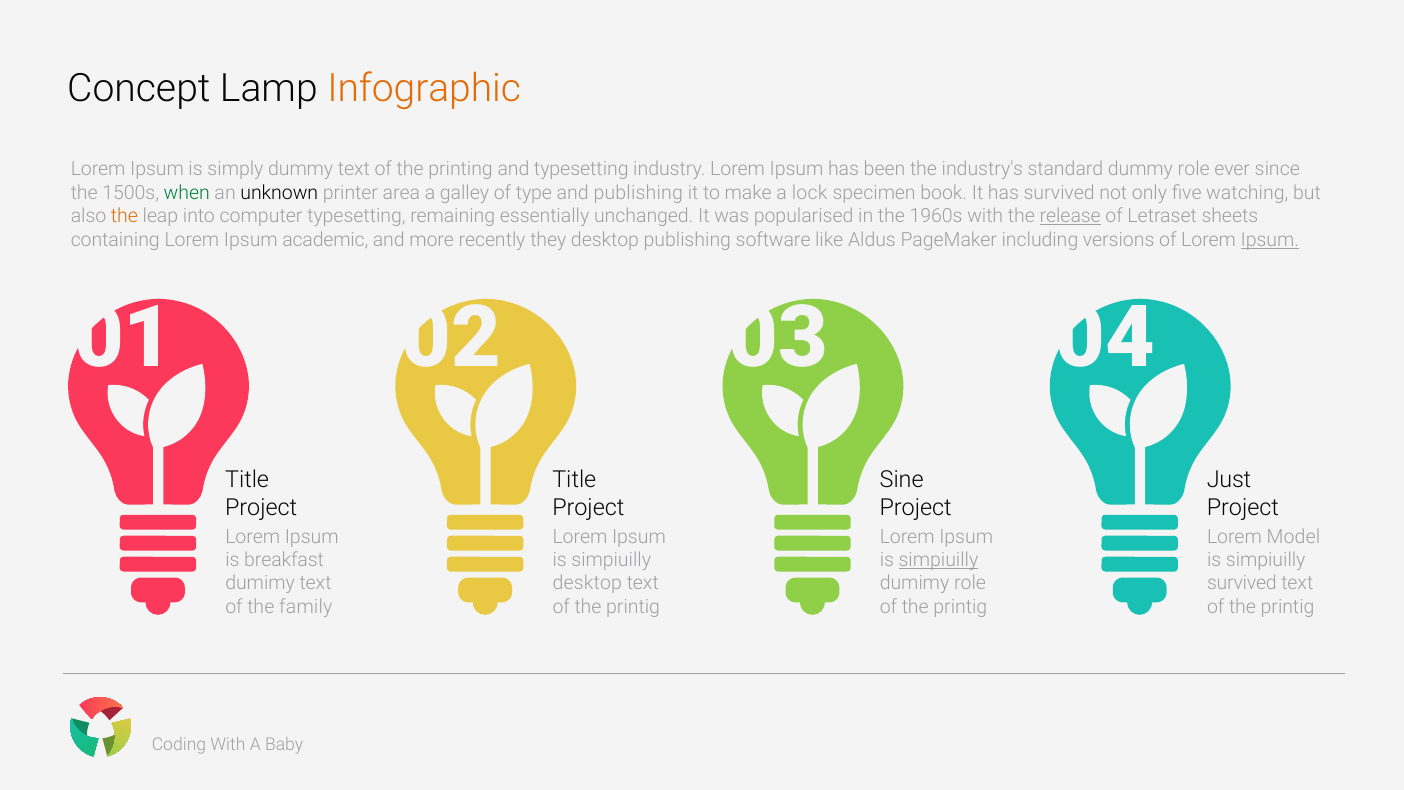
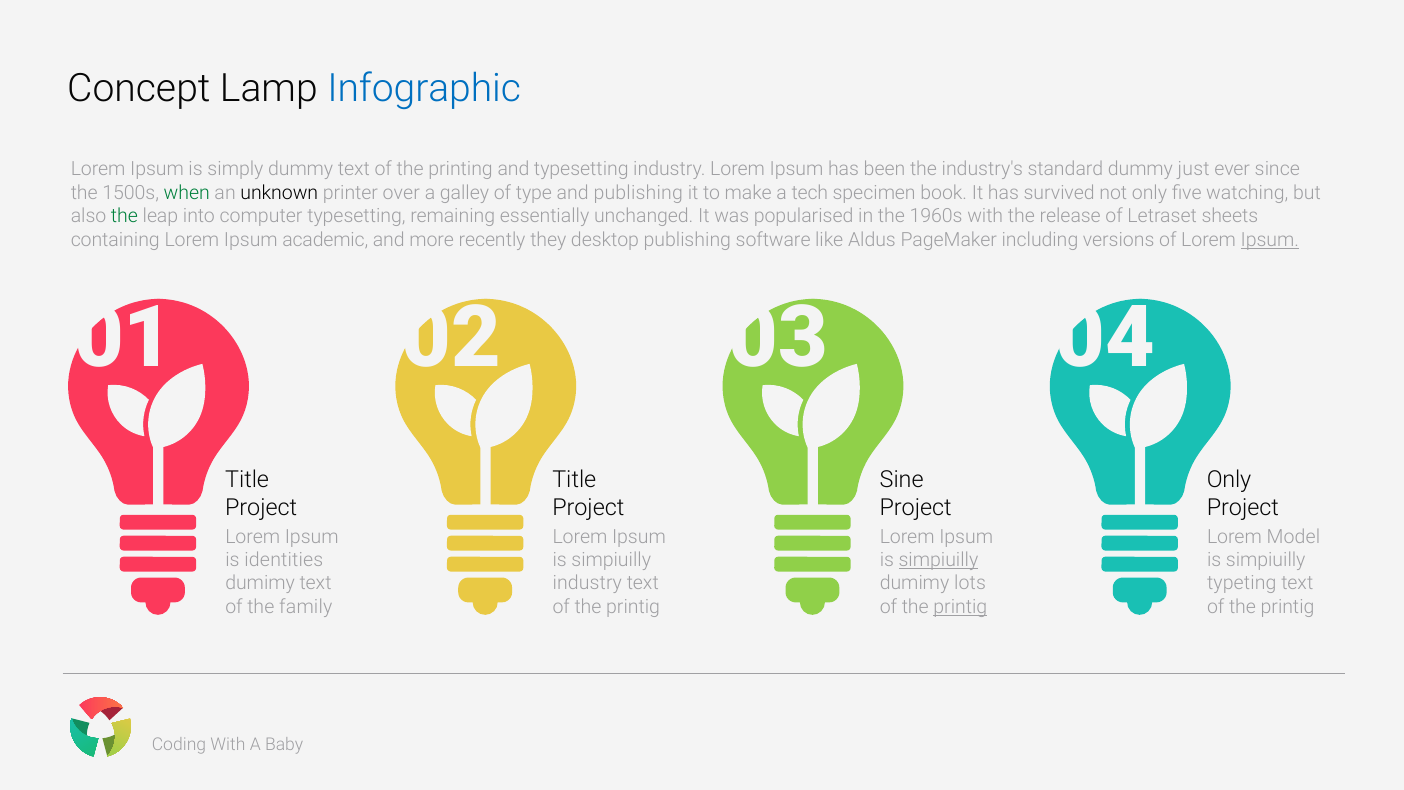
Infographic colour: orange -> blue (424, 88)
dummy role: role -> just (1194, 169)
area: area -> over (401, 193)
lock: lock -> tech (810, 193)
the colour: orange -> green (124, 216)
release underline: present -> none (1070, 216)
Just: Just -> Only (1229, 479)
breakfast: breakfast -> identities (284, 560)
desktop: desktop -> industry (587, 583)
dumimy role: role -> lots (970, 583)
survived: survived -> typeting (1242, 583)
printig underline: none -> present (960, 607)
